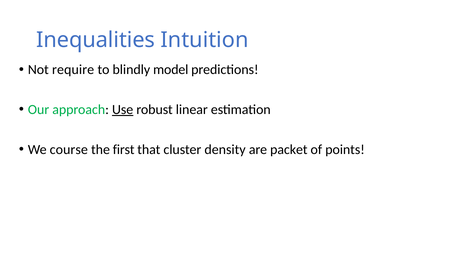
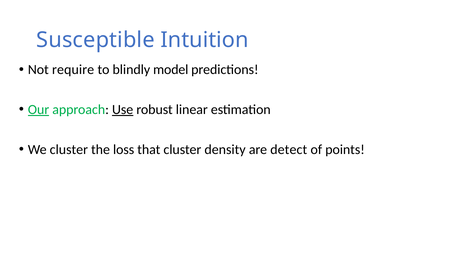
Inequalities: Inequalities -> Susceptible (96, 40)
Our underline: none -> present (39, 109)
We course: course -> cluster (69, 149)
first: first -> loss (124, 149)
packet: packet -> detect (289, 149)
